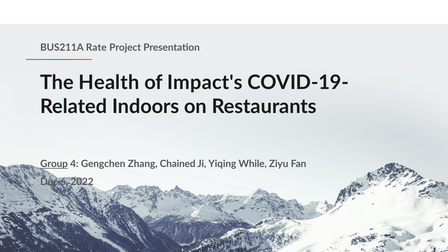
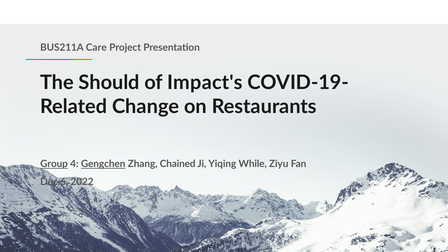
Rate: Rate -> Care (96, 48)
Health: Health -> Should (109, 83)
Indoors: Indoors -> Change (146, 107)
Gengchen underline: none -> present (103, 164)
